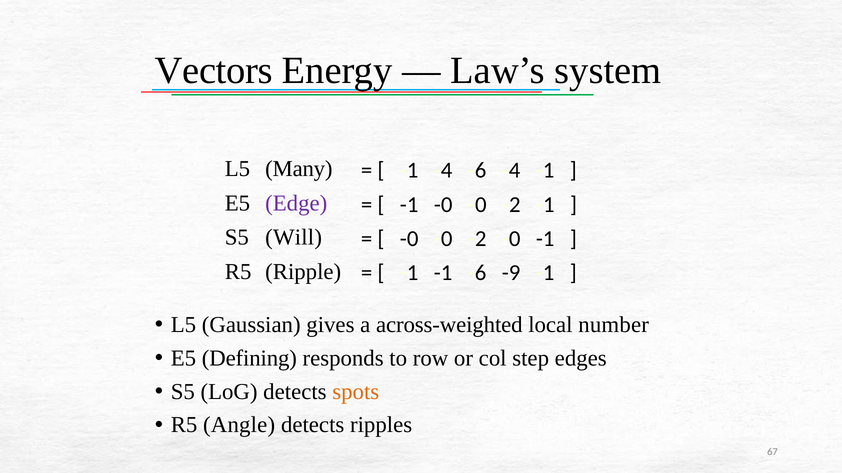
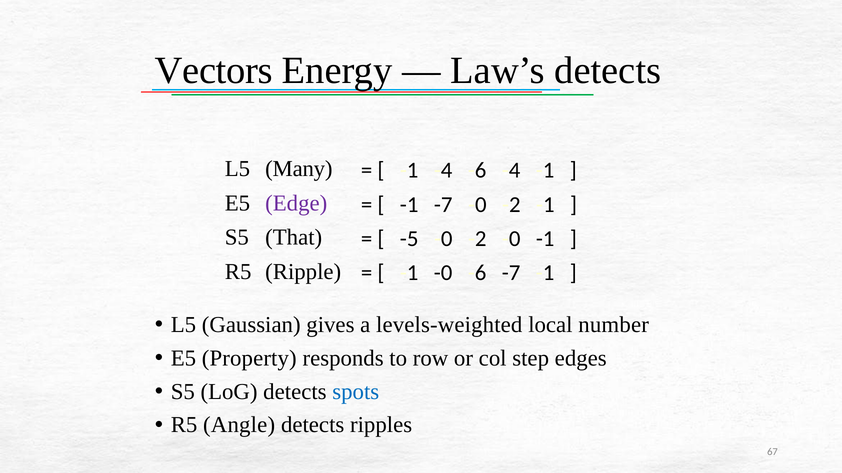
Law’s system: system -> detects (608, 71)
-1 -0: -0 -> -7 (443, 205)
Will: Will -> That (294, 238)
-0: -0 -> -5 (409, 239)
-1 -1: -1 -> -0 (443, 273)
-6 -9: -9 -> -7 (511, 273)
across-weighted: across-weighted -> levels-weighted (449, 325)
Defining: Defining -> Property (249, 359)
spots colour: orange -> blue (356, 392)
